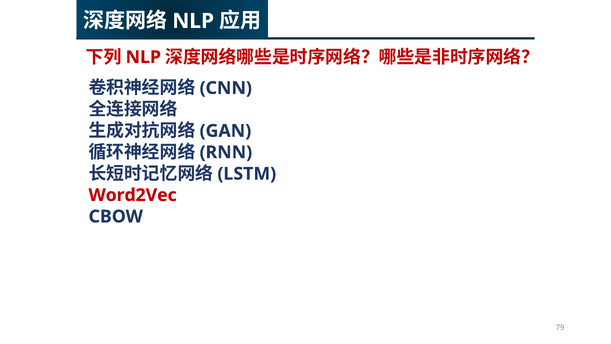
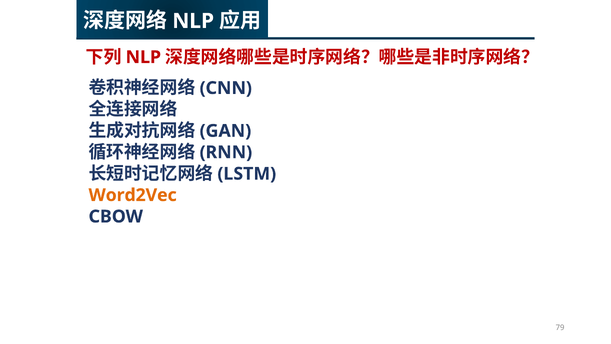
Word2Vec colour: red -> orange (133, 195)
